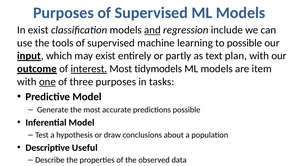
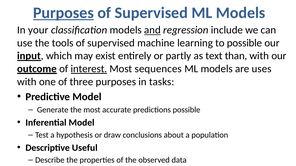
Purposes underline: none -> present (63, 13)
In exist: exist -> your (38, 30)
plan: plan -> than (236, 56)
tidymodels: tidymodels -> sequences (158, 69)
item: item -> uses (262, 69)
one underline: present -> none (47, 82)
